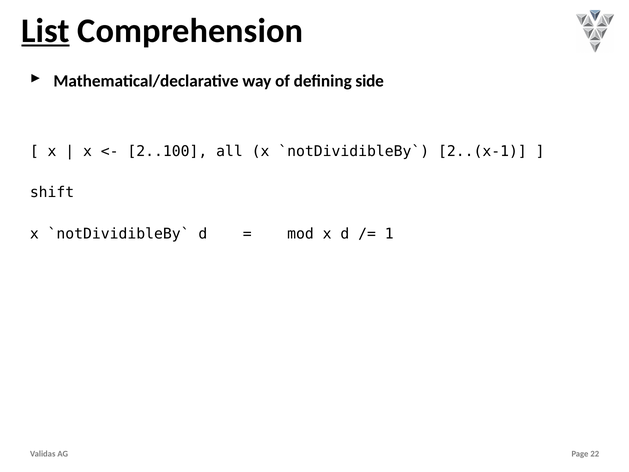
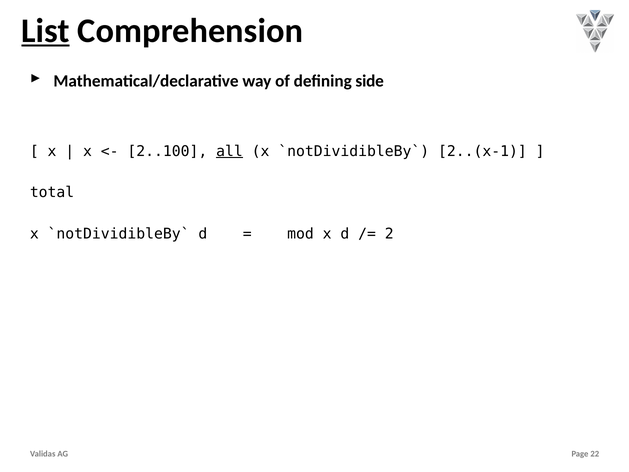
all underline: none -> present (230, 151)
shift: shift -> total (52, 192)
1: 1 -> 2 (389, 234)
